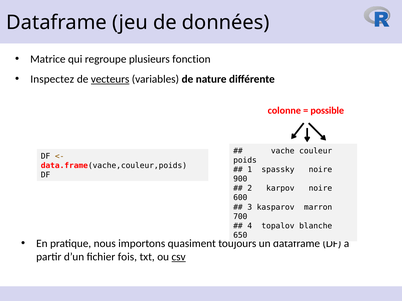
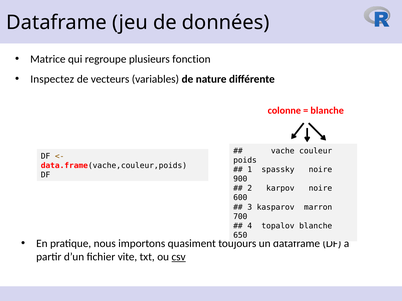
vecteurs underline: present -> none (110, 79)
possible: possible -> blanche (327, 111)
fois: fois -> vite (127, 257)
